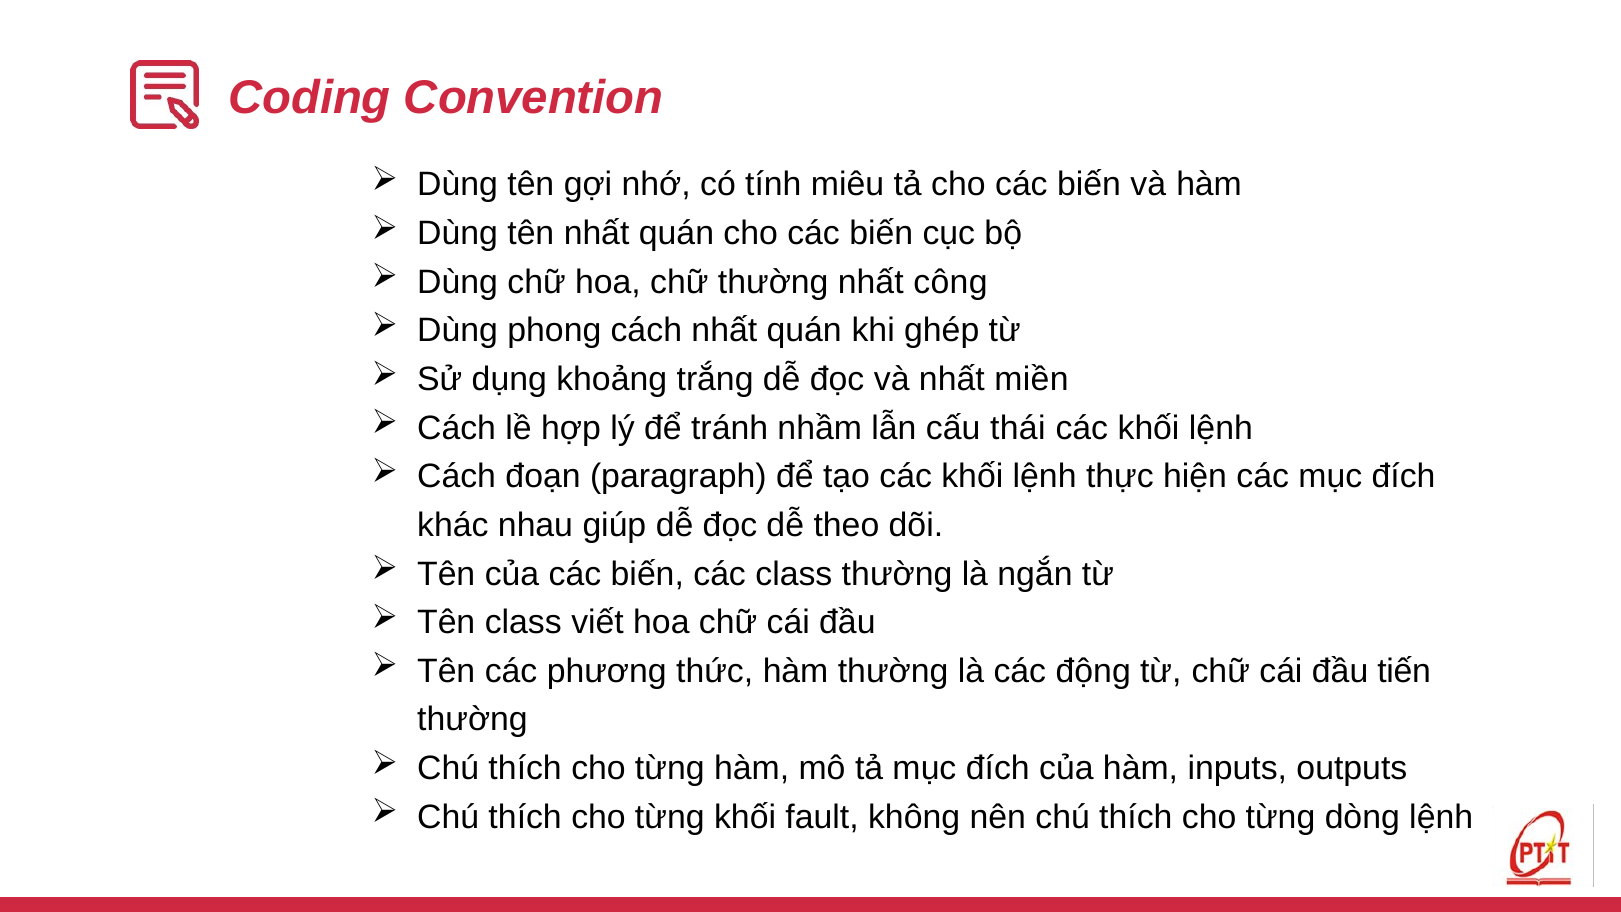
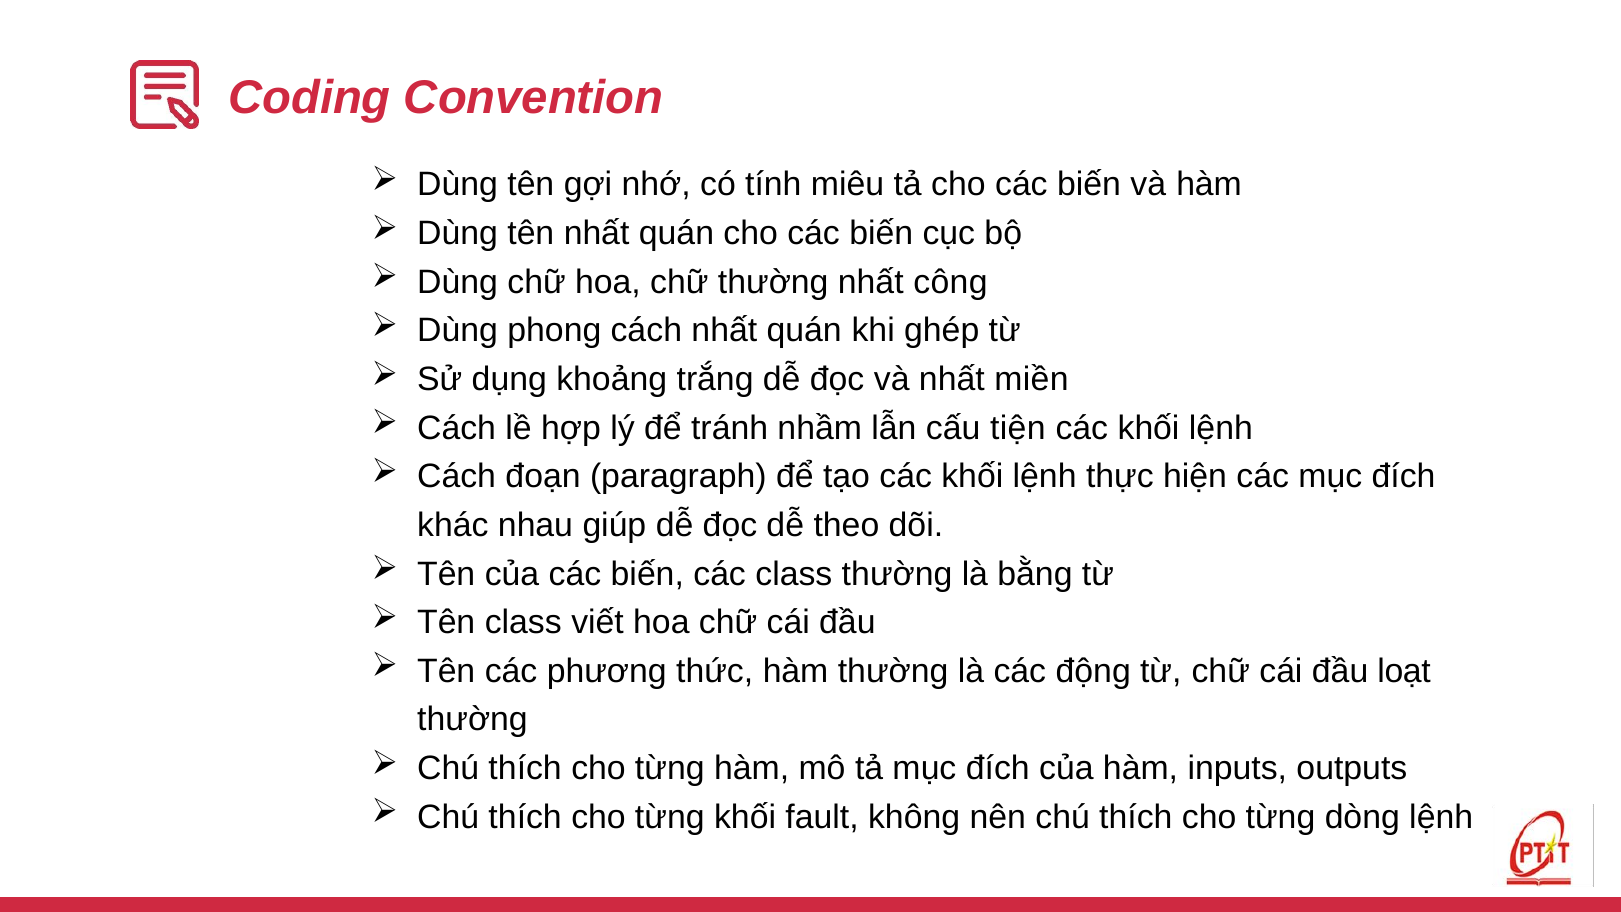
thái: thái -> tiện (1018, 428)
ngắn: ngắn -> bằng (1035, 574)
tiến: tiến -> loạt (1404, 671)
